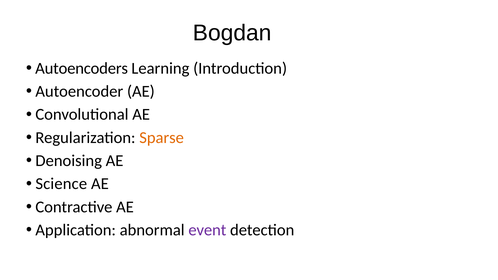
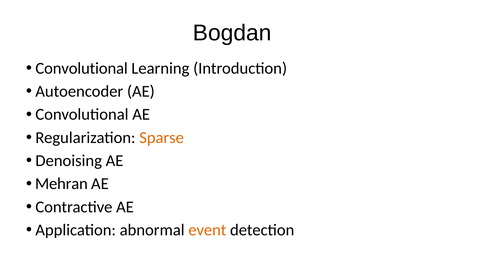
Autoencoders: Autoencoders -> Convolutional (82, 68)
Science: Science -> Mehran (61, 184)
event colour: purple -> orange (207, 230)
